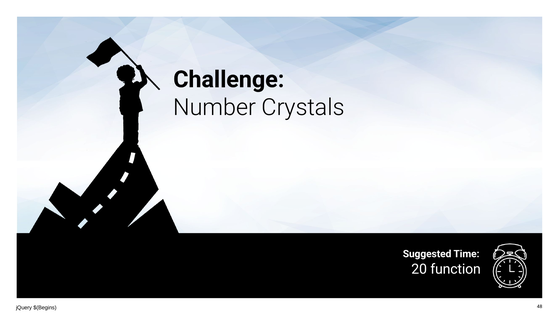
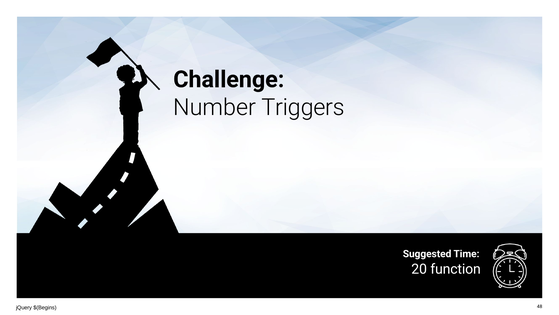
Crystals: Crystals -> Triggers (303, 107)
